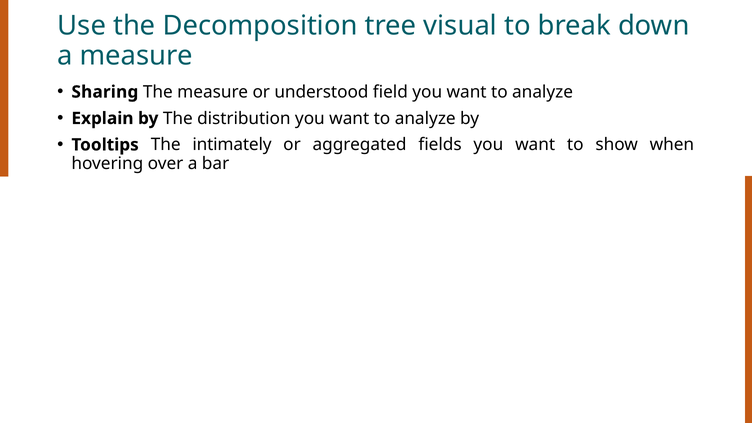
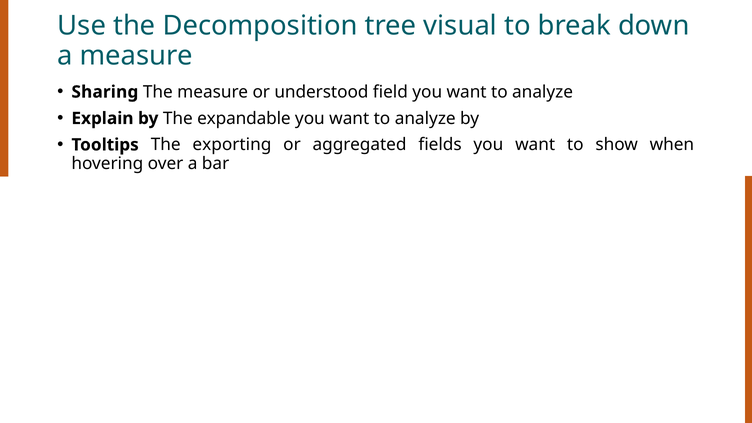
distribution: distribution -> expandable (244, 118)
intimately: intimately -> exporting (232, 145)
